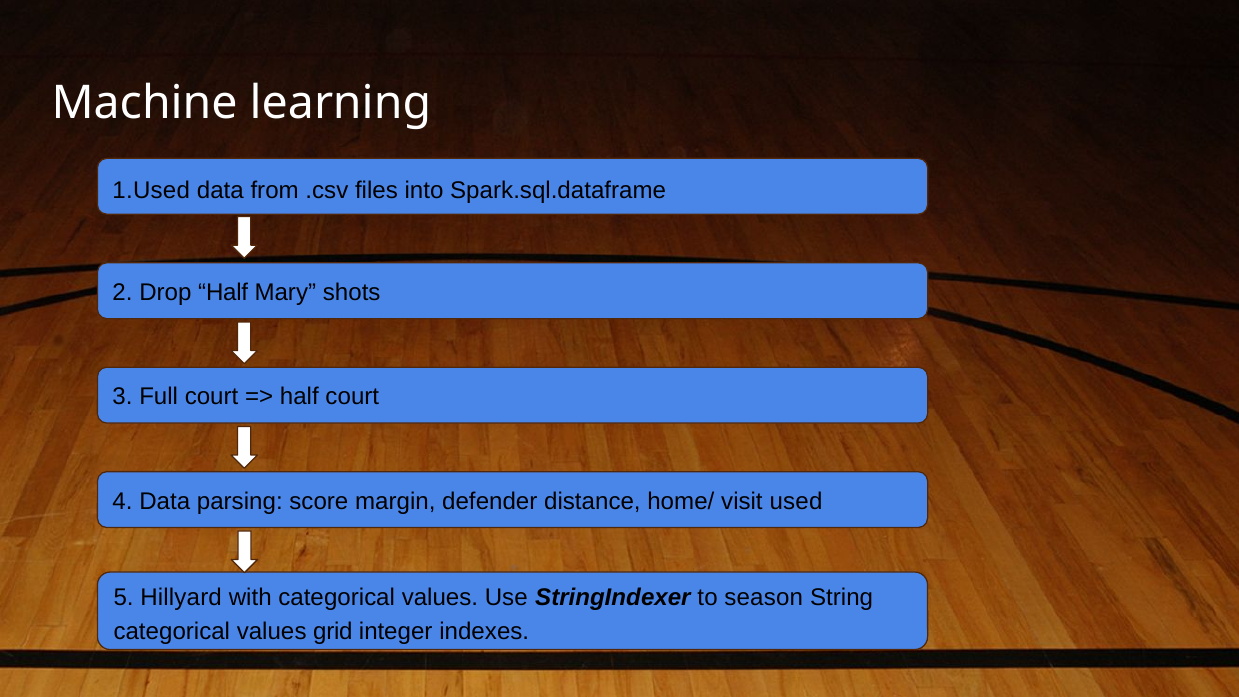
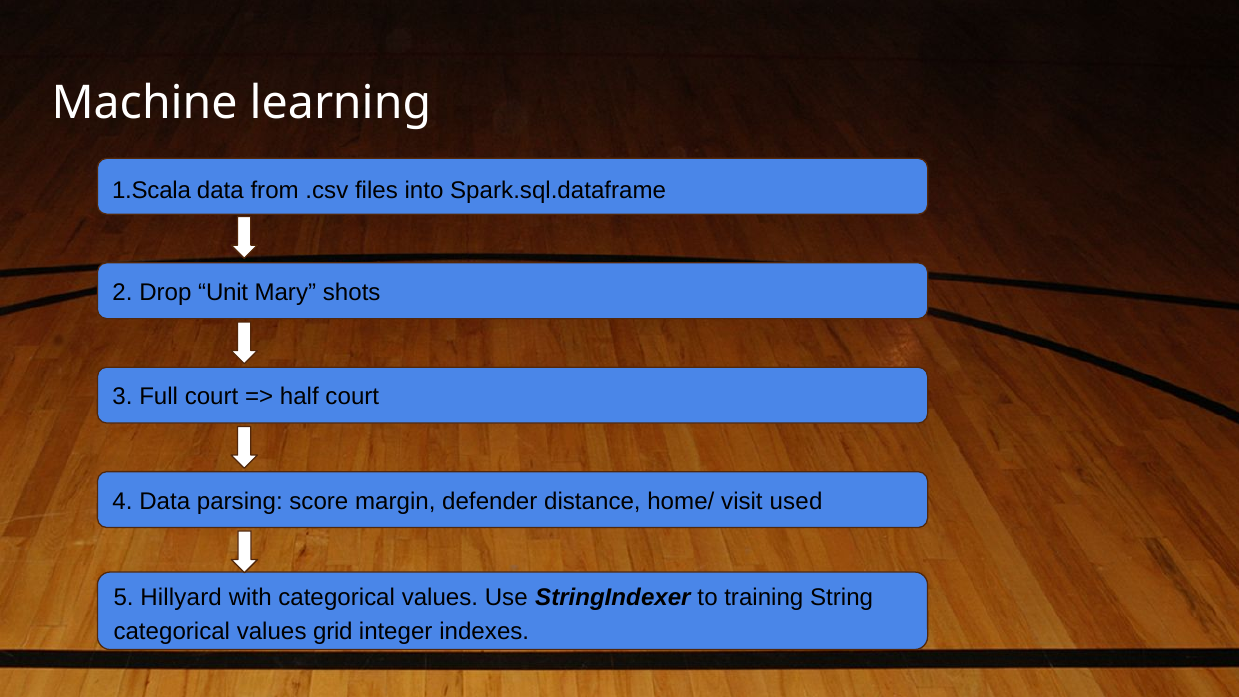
1.Used: 1.Used -> 1.Scala (151, 190)
Drop Half: Half -> Unit (223, 292)
season: season -> training (764, 598)
